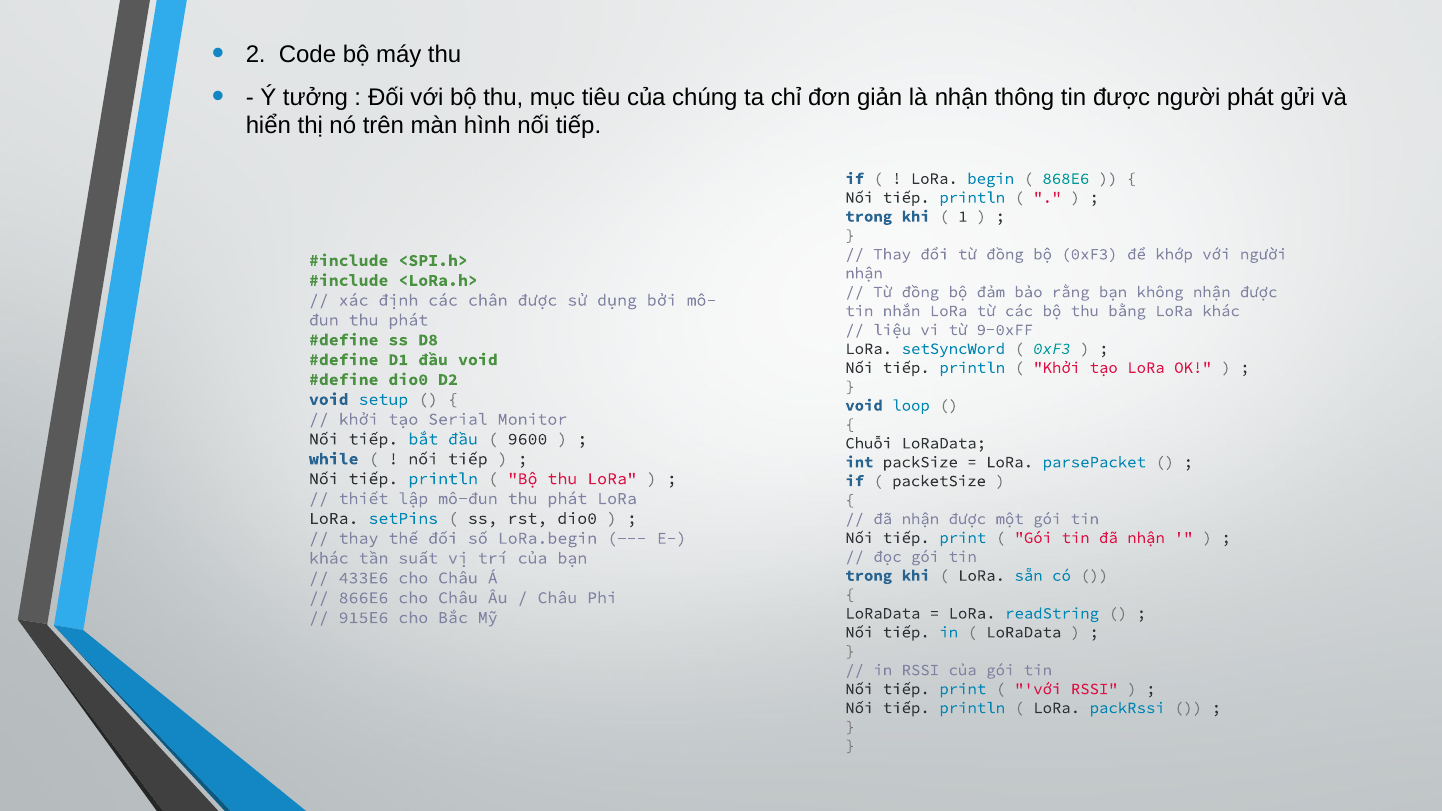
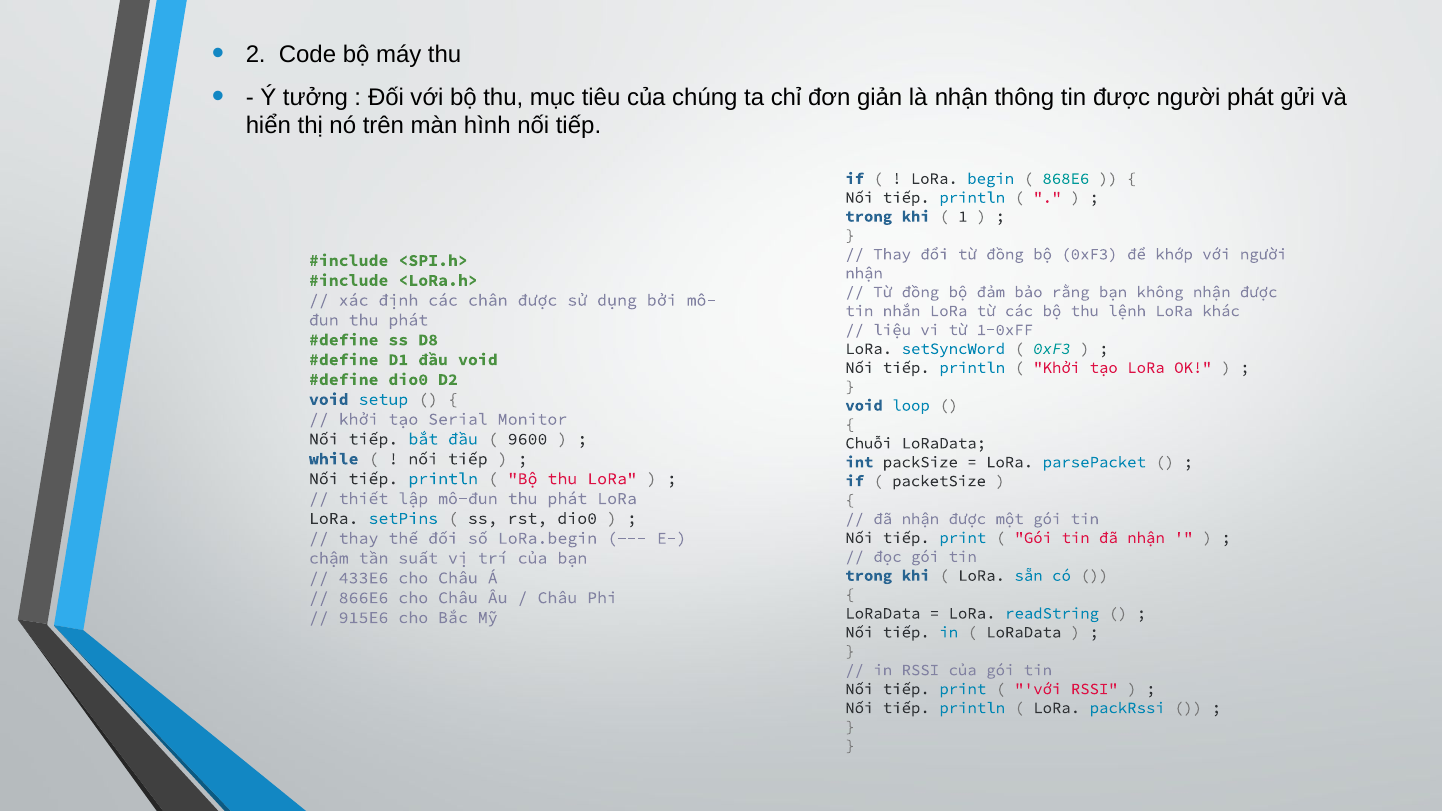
bằng: bằng -> lệnh (1127, 311)
9-0xFF: 9-0xFF -> 1-0xFF (1005, 330)
khác: khác -> chậm (329, 558)
